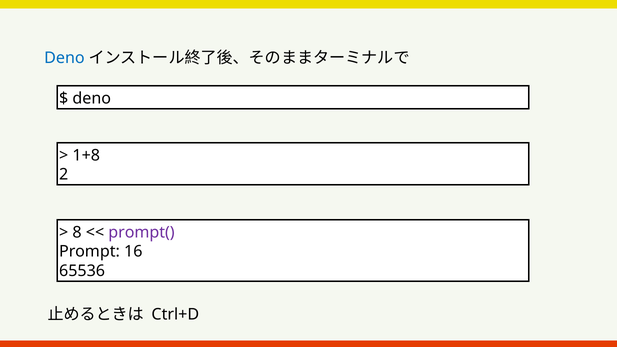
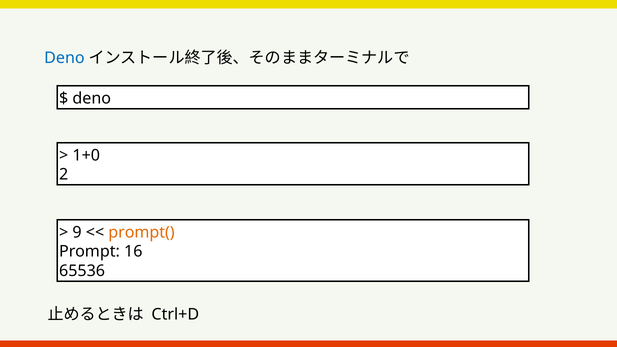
1+8: 1+8 -> 1+0 (86, 155)
8: 8 -> 9 (77, 232)
prompt( colour: purple -> orange (142, 232)
